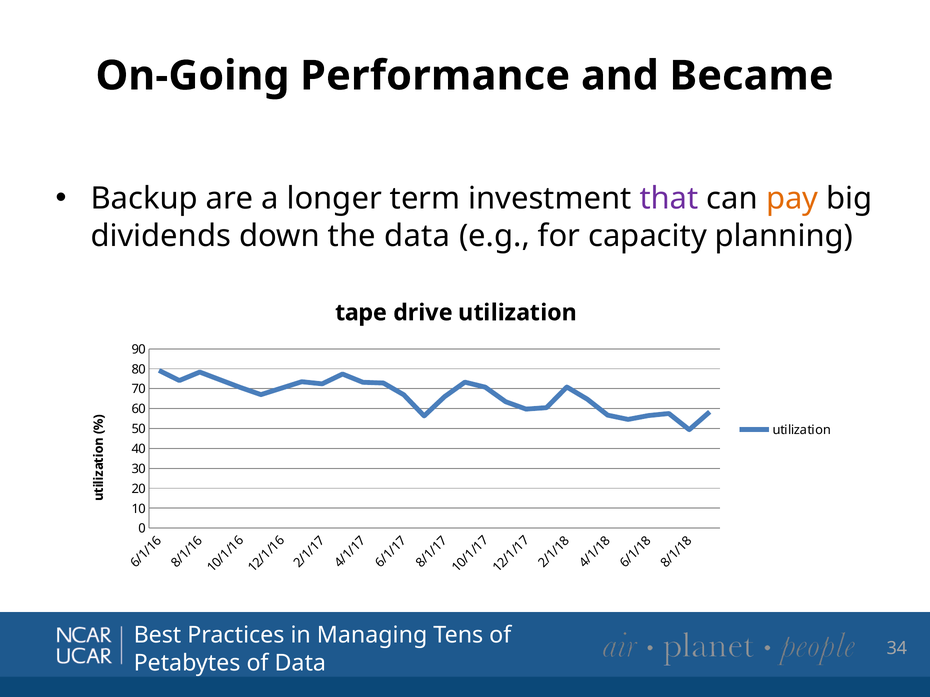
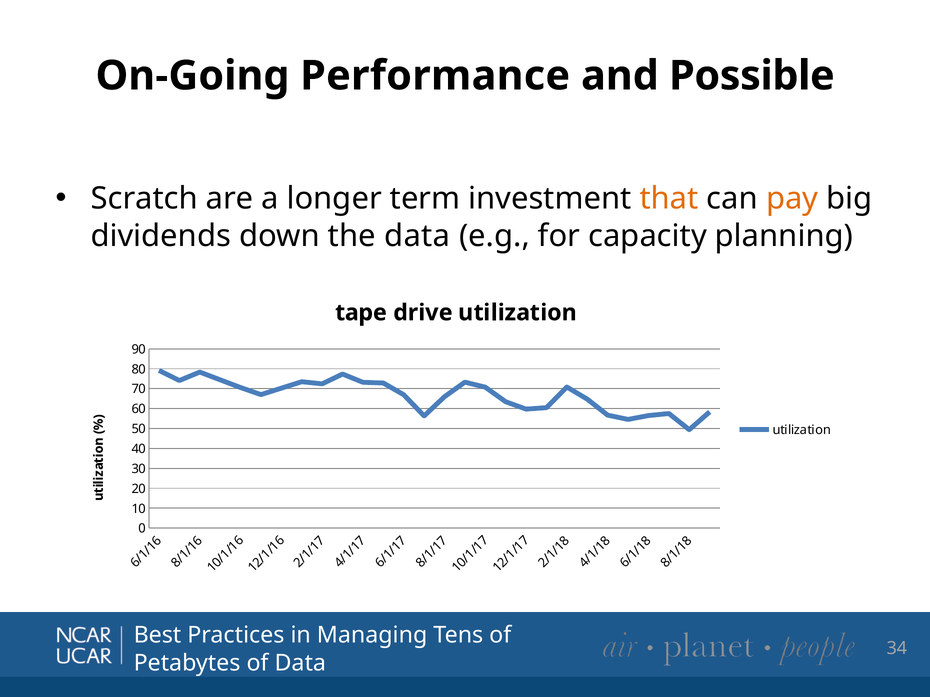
Became: Became -> Possible (752, 76)
Backup: Backup -> Scratch (144, 199)
that colour: purple -> orange (669, 199)
